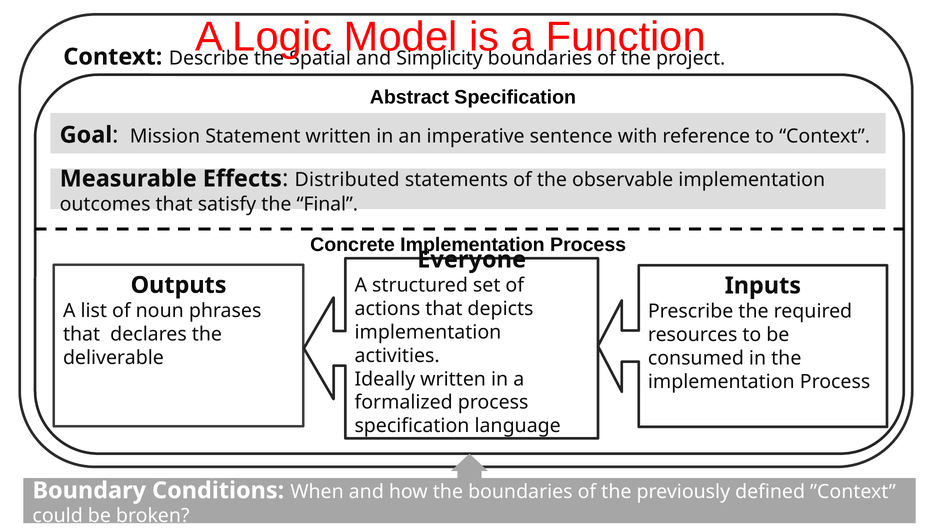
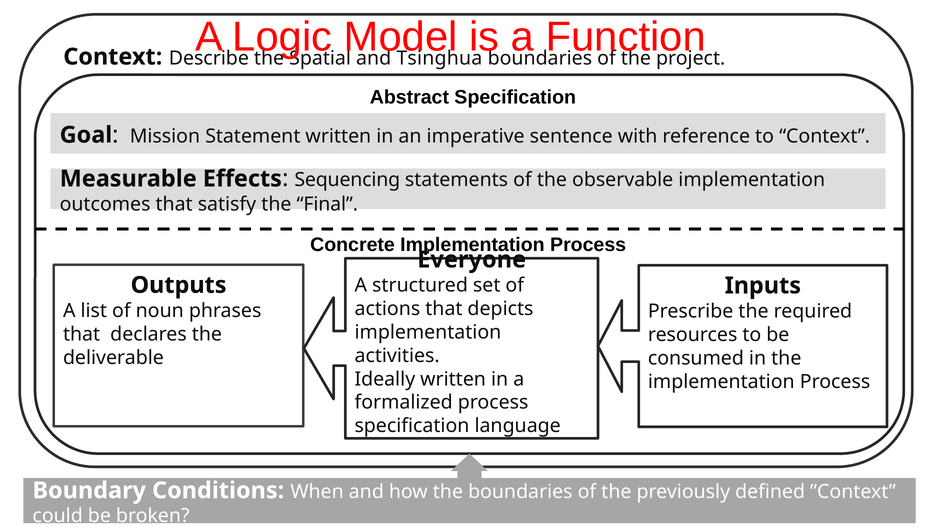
Simplicity: Simplicity -> Tsinghua (439, 58)
Distributed: Distributed -> Sequencing (347, 180)
